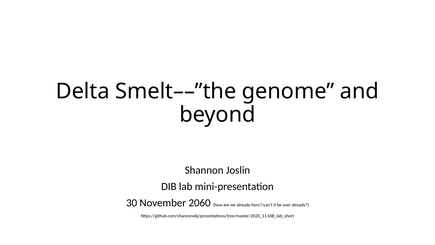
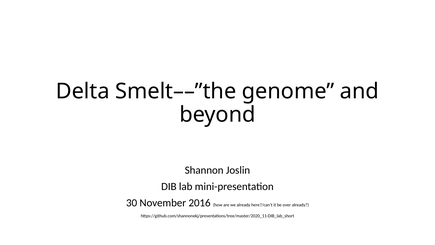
2060: 2060 -> 2016 (200, 203)
